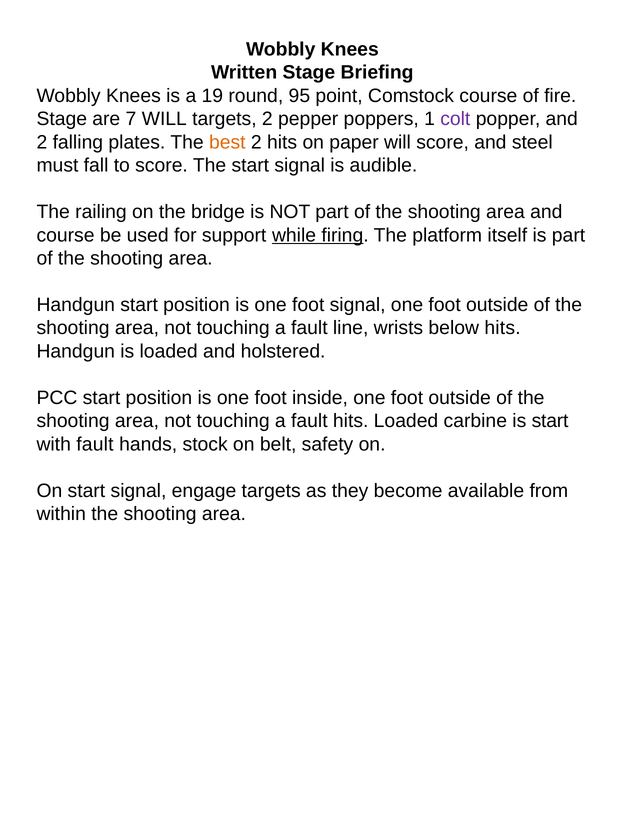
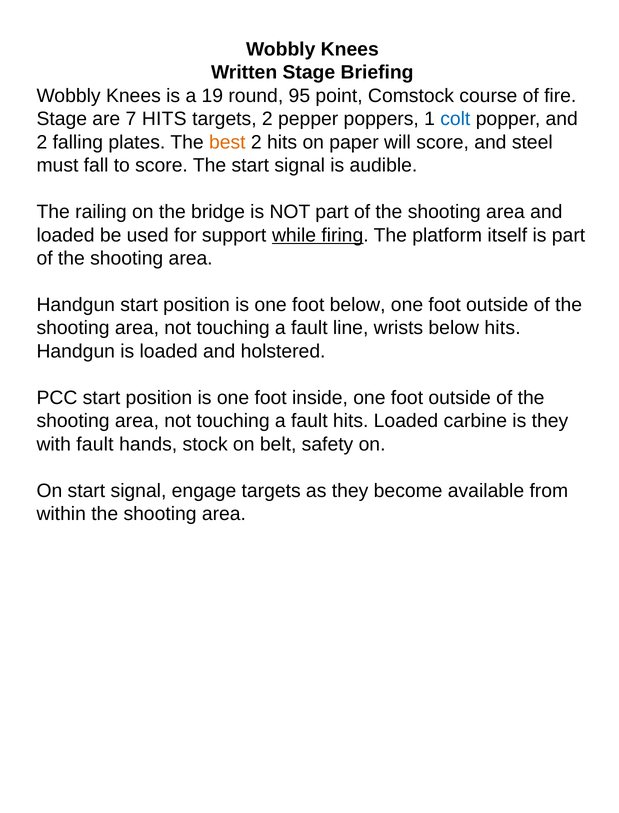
7 WILL: WILL -> HITS (164, 119)
colt colour: purple -> blue (455, 119)
course: course -> loaded (66, 235)
foot signal: signal -> below (358, 305)
is start: start -> they (550, 421)
